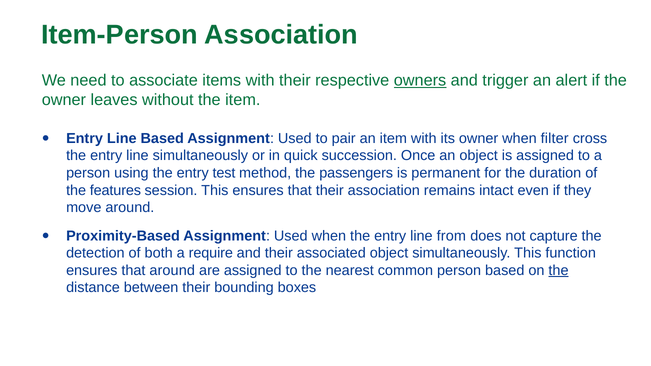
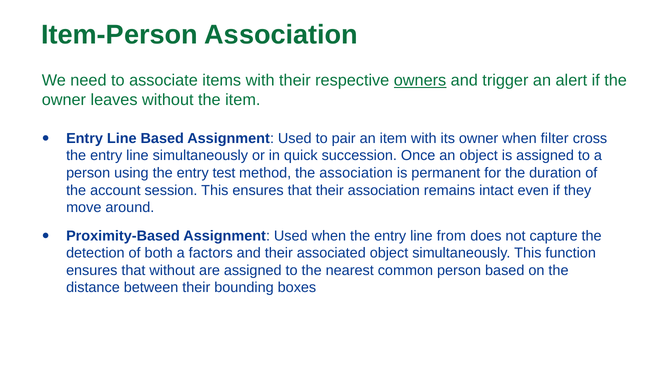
the passengers: passengers -> association (356, 173)
features: features -> account (115, 190)
require: require -> factors (211, 253)
that around: around -> without (172, 271)
the underline: present -> none (559, 271)
